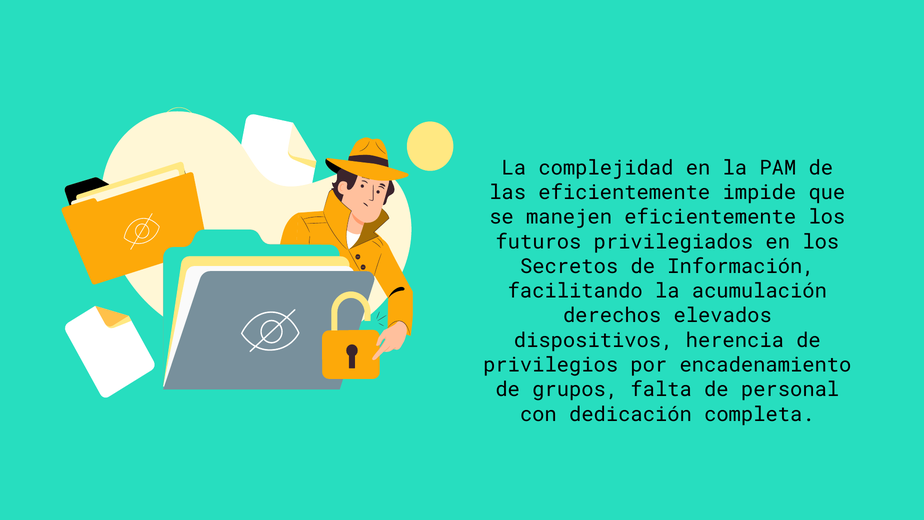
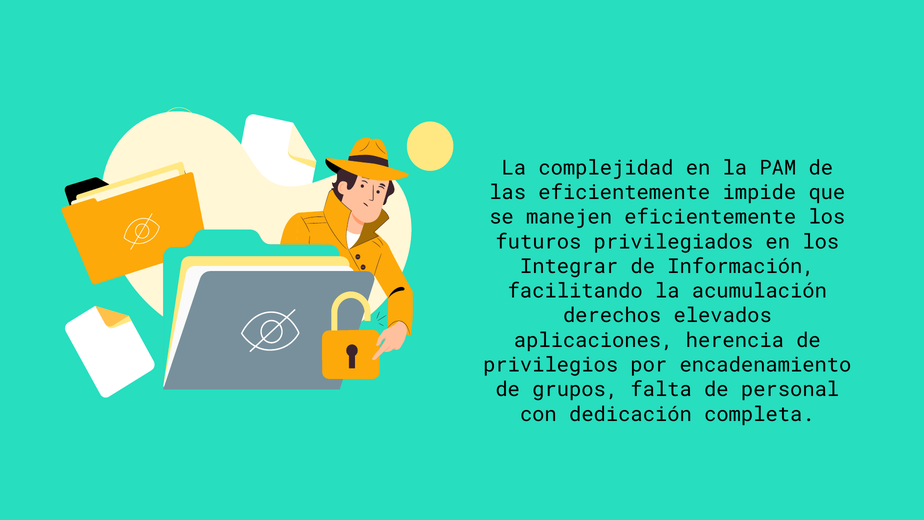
Secretos: Secretos -> Integrar (569, 266)
dispositivos: dispositivos -> aplicaciones (594, 340)
